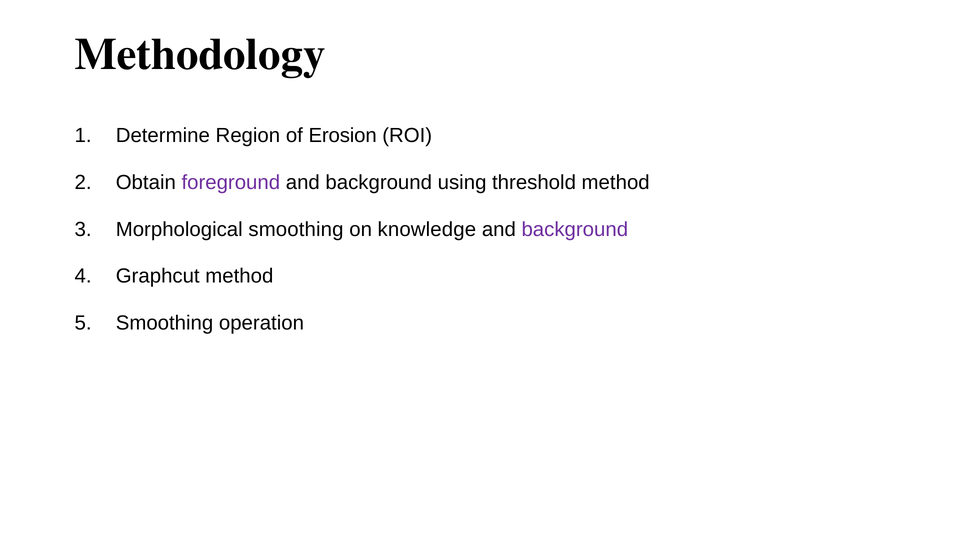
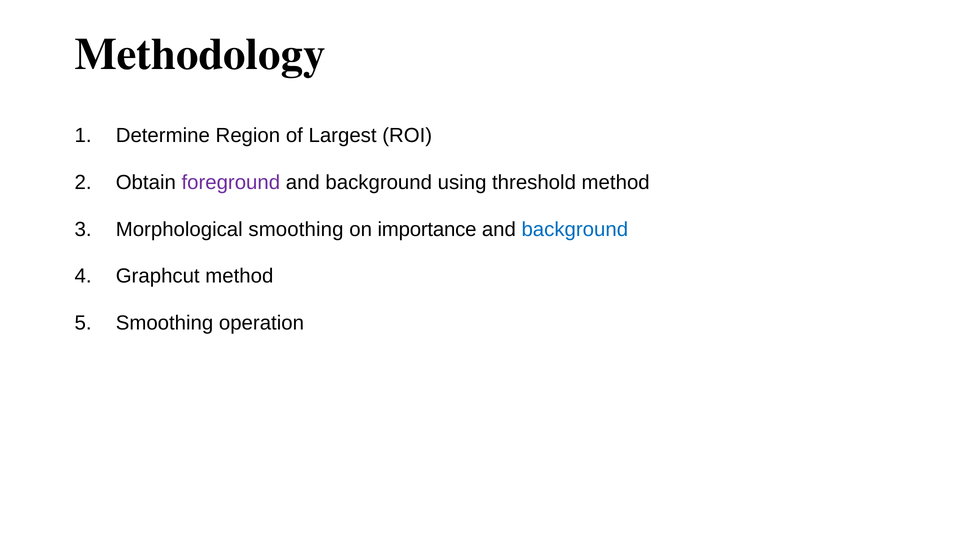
Erosion: Erosion -> Largest (343, 136)
knowledge: knowledge -> importance (427, 229)
background colour: purple -> blue (575, 229)
